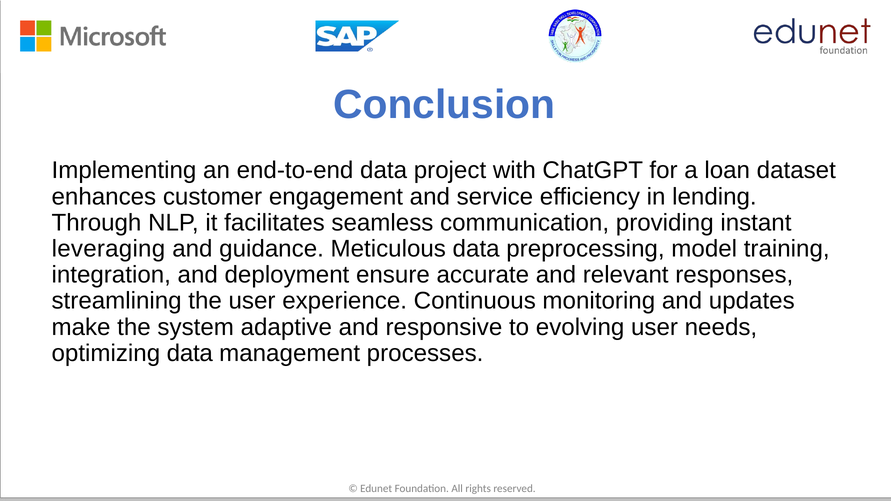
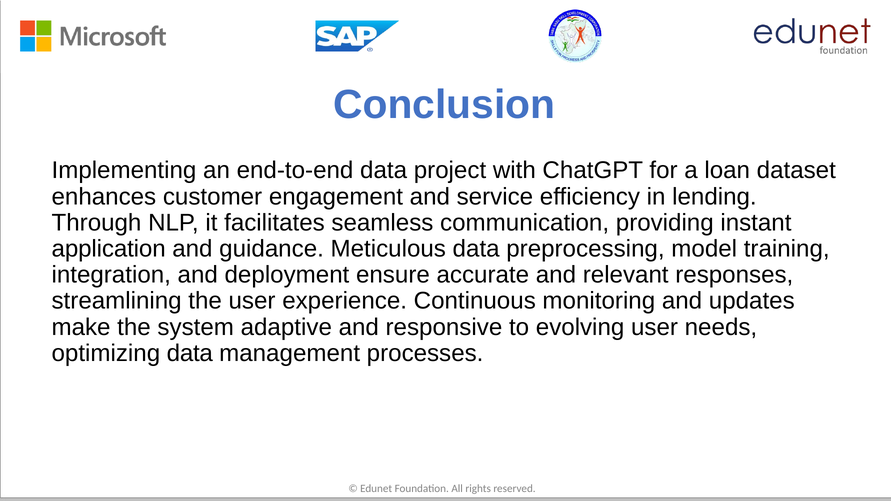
leveraging: leveraging -> application (109, 249)
